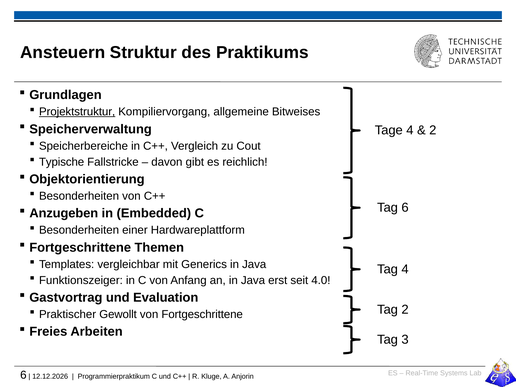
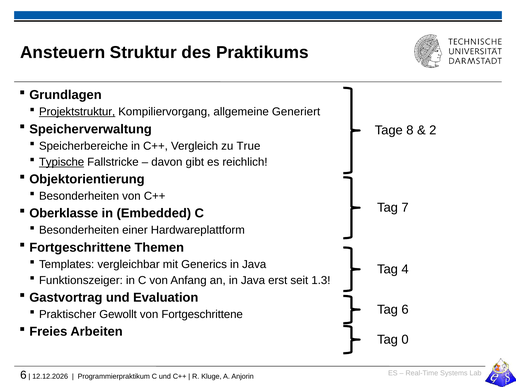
Bitweises: Bitweises -> Generiert (296, 112)
Tage 4: 4 -> 8 (410, 130)
Cout: Cout -> True (249, 146)
Typische underline: none -> present (62, 162)
Tag 6: 6 -> 7 (405, 208)
Anzugeben: Anzugeben -> Oberklasse (64, 213)
4.0: 4.0 -> 1.3 (321, 280)
Tag 2: 2 -> 6 (405, 310)
3: 3 -> 0 (405, 340)
